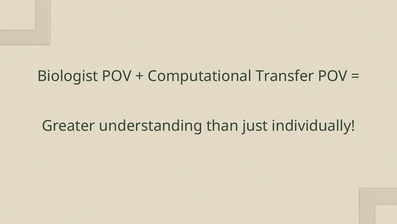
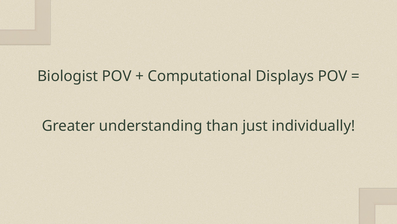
Transfer: Transfer -> Displays (285, 76)
